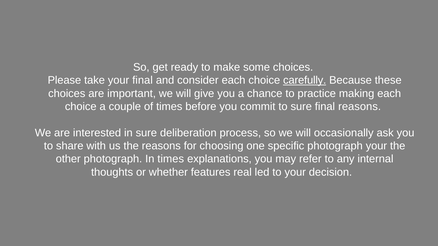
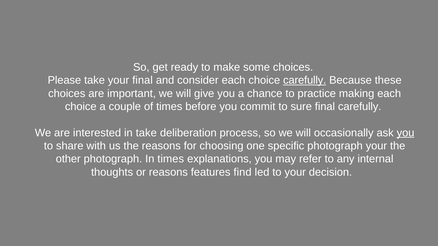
final reasons: reasons -> carefully (360, 107)
in sure: sure -> take (146, 133)
you underline: none -> present (406, 133)
or whether: whether -> reasons (168, 172)
real: real -> find (243, 172)
